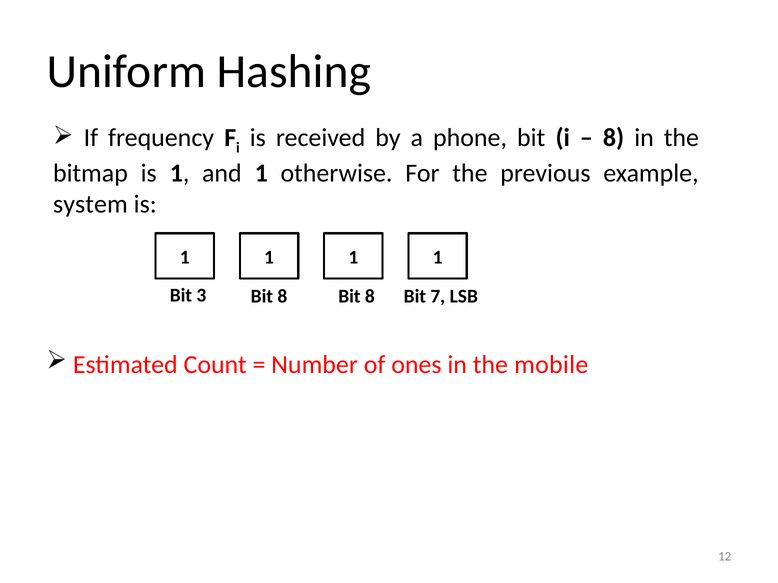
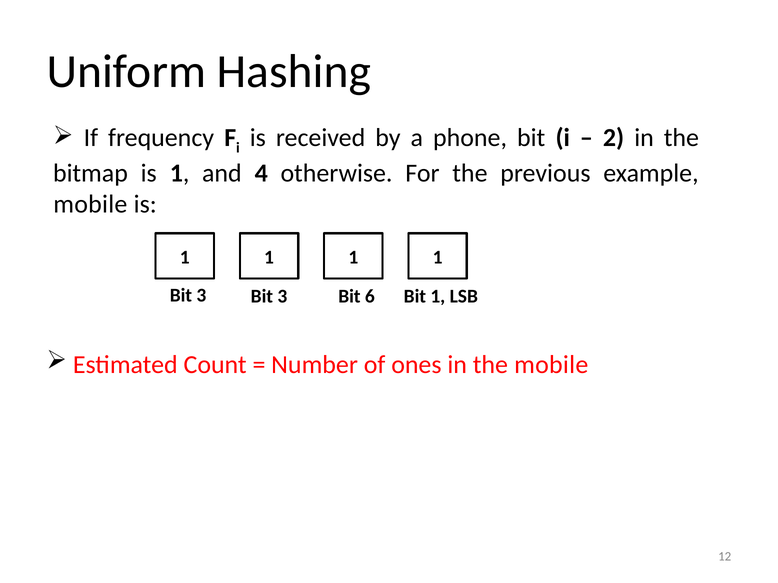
8: 8 -> 2 (613, 138)
and 1: 1 -> 4 (261, 173)
system: system -> mobile (90, 204)
8: 8 -> 3 (282, 297)
8: 8 -> 6 (370, 297)
Bit 7: 7 -> 1 (438, 297)
